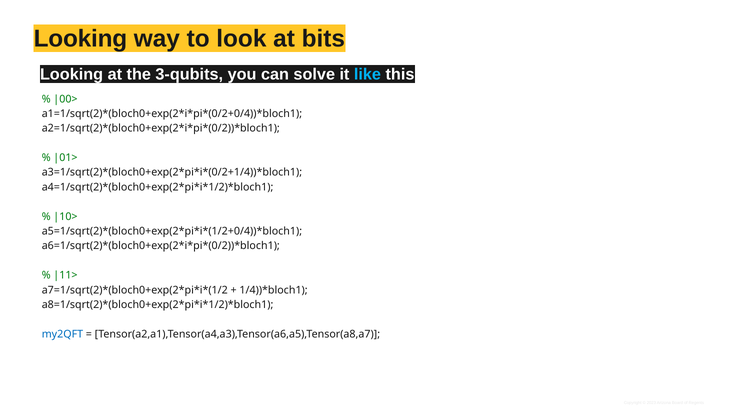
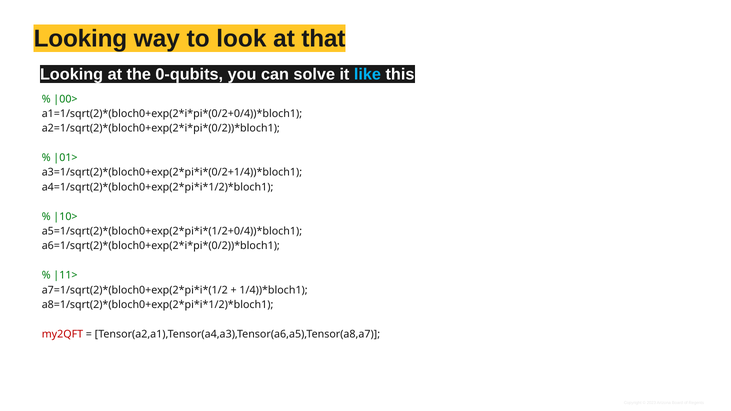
bits: bits -> that (323, 39)
3-qubits: 3-qubits -> 0-qubits (189, 74)
my2QFT colour: blue -> red (62, 334)
